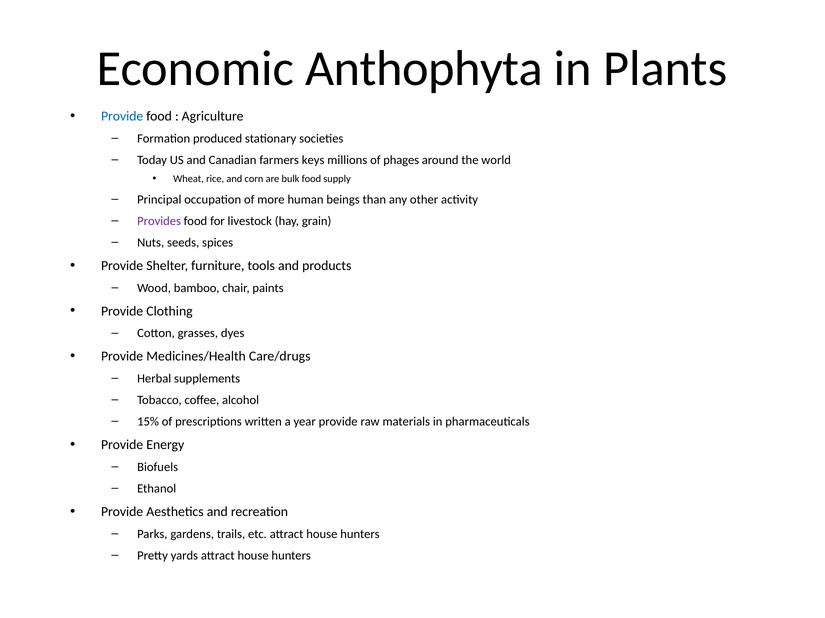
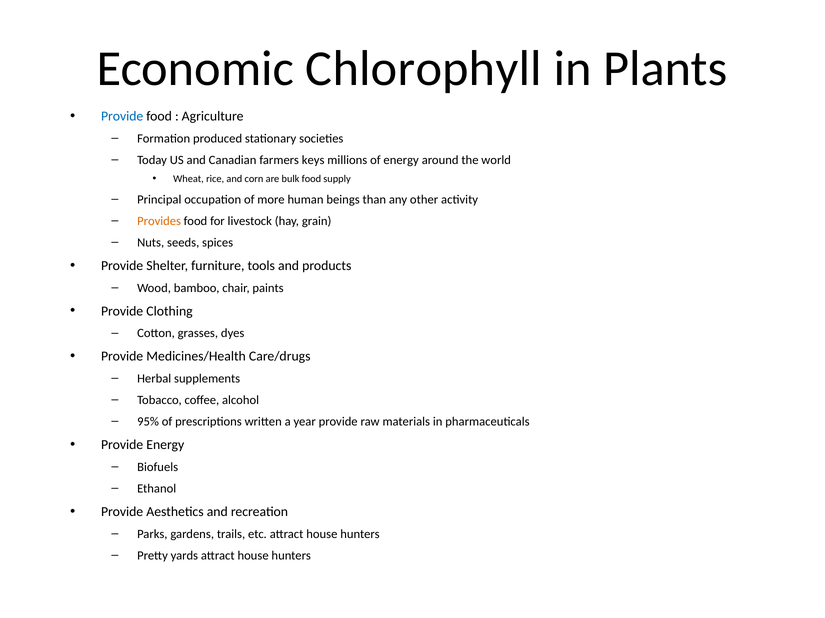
Anthophyta: Anthophyta -> Chlorophyll (424, 69)
of phages: phages -> energy (401, 160)
Provides colour: purple -> orange (159, 221)
15%: 15% -> 95% (148, 422)
